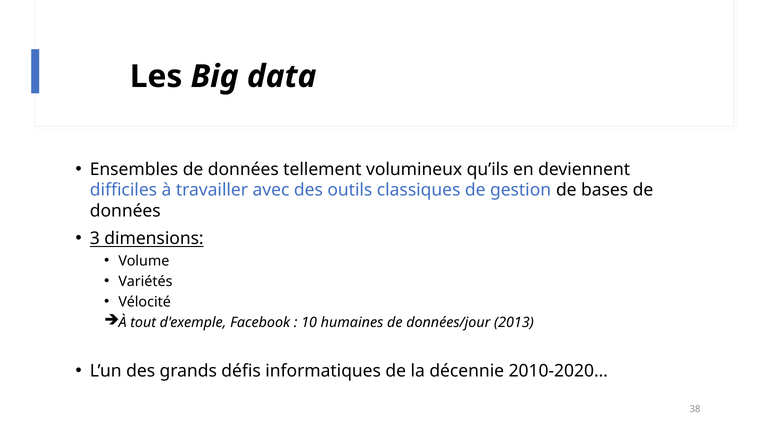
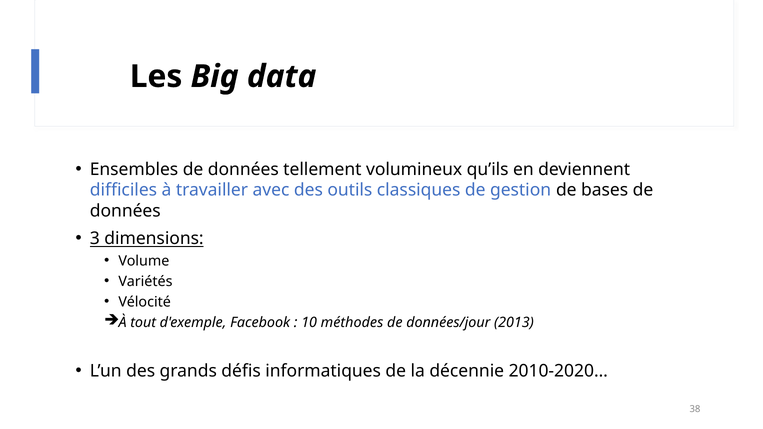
humaines: humaines -> méthodes (352, 323)
